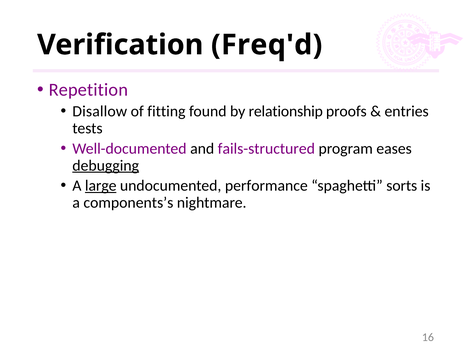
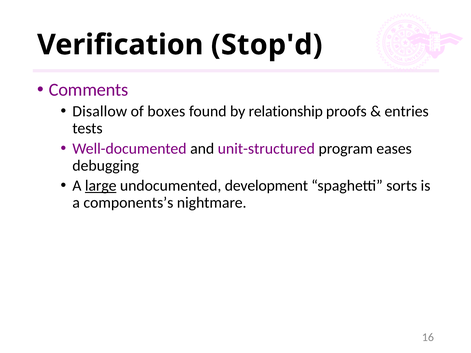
Freq'd: Freq'd -> Stop'd (267, 45)
Repetition: Repetition -> Comments (89, 90)
fitting: fitting -> boxes (166, 112)
fails-structured: fails-structured -> unit-structured (266, 149)
debugging underline: present -> none (106, 166)
performance: performance -> development (266, 186)
